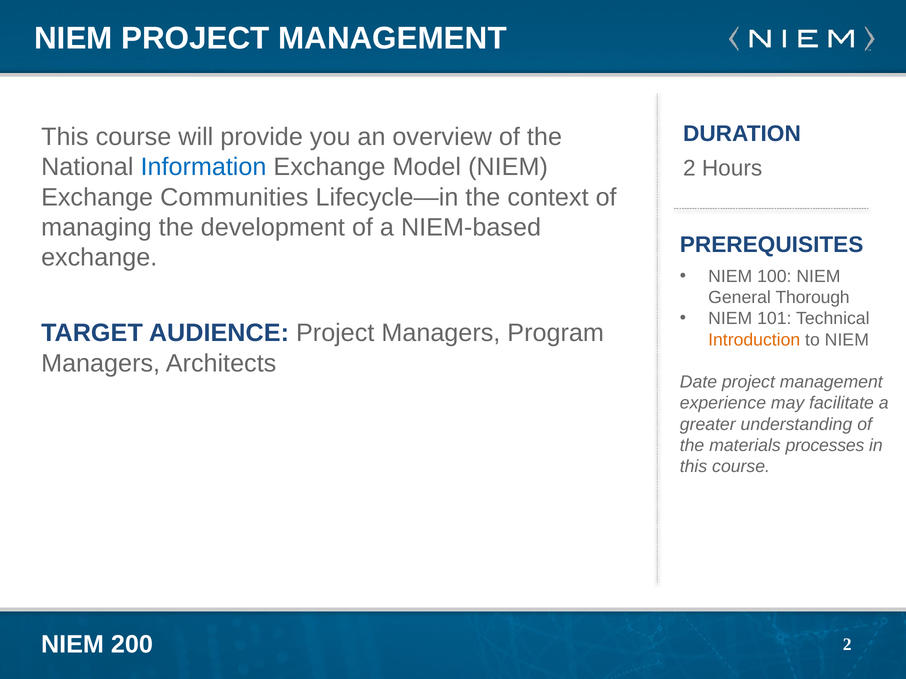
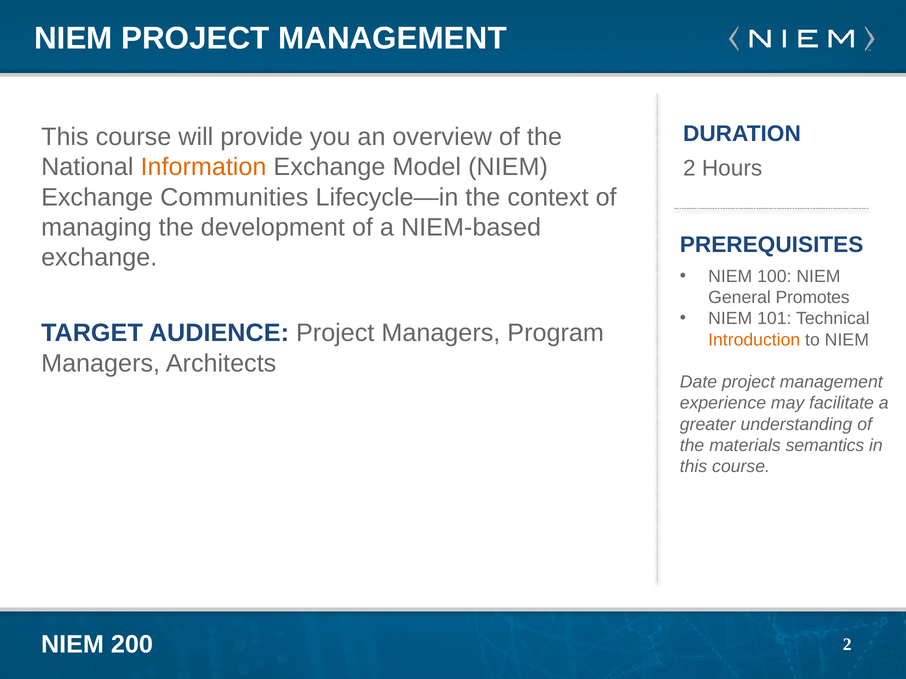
Information colour: blue -> orange (204, 167)
Thorough: Thorough -> Promotes (813, 298)
processes: processes -> semantics (825, 446)
